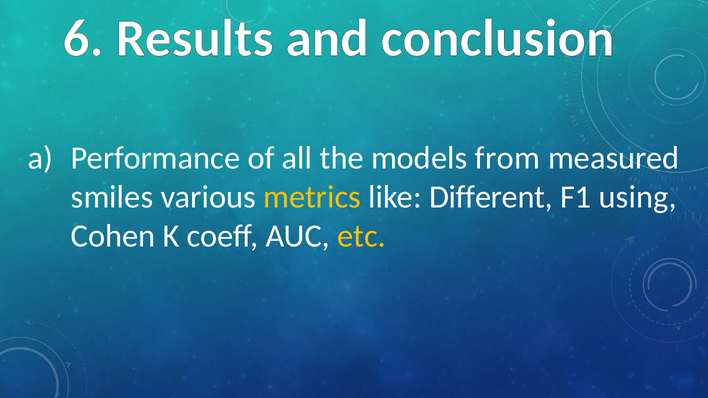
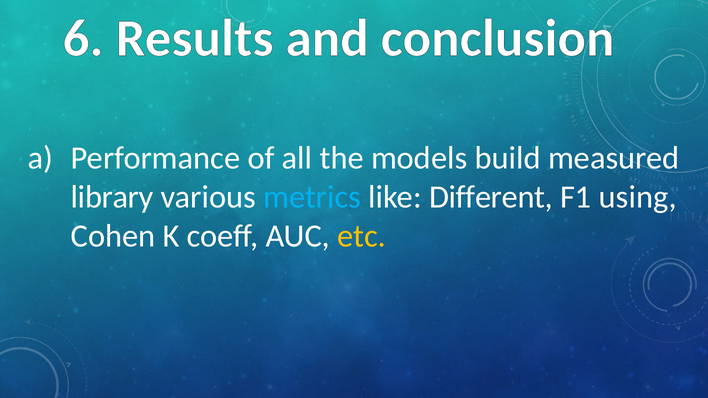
from: from -> build (508, 158)
smiles: smiles -> library (112, 197)
metrics colour: yellow -> light blue (312, 197)
